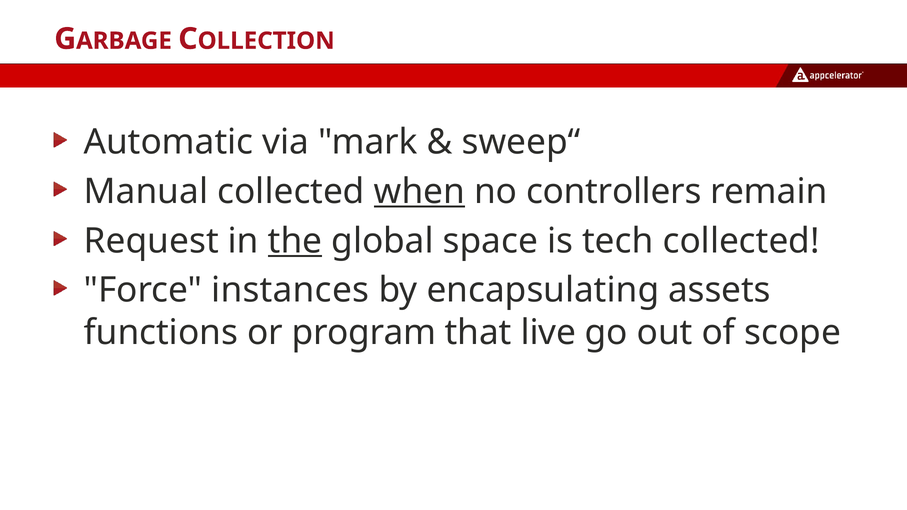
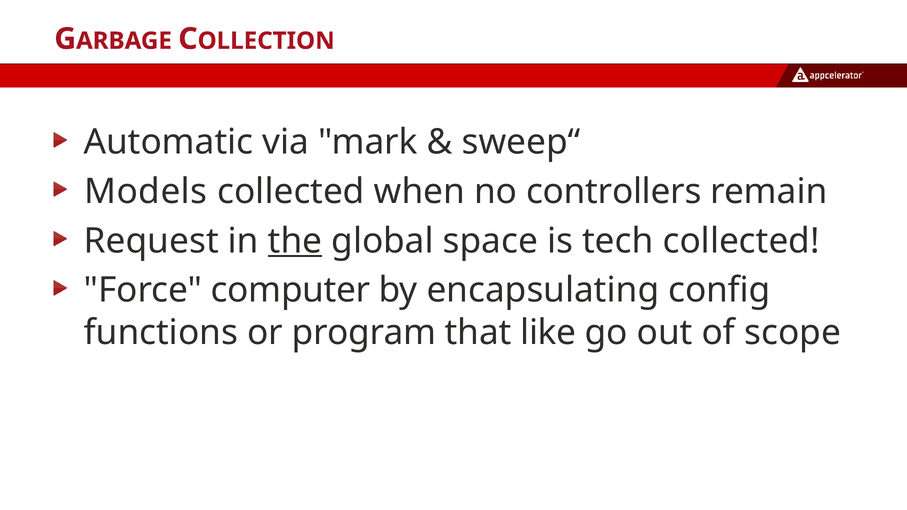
Manual: Manual -> Models (146, 192)
when underline: present -> none (419, 192)
instances: instances -> computer (291, 290)
assets: assets -> config (719, 290)
live: live -> like (548, 333)
